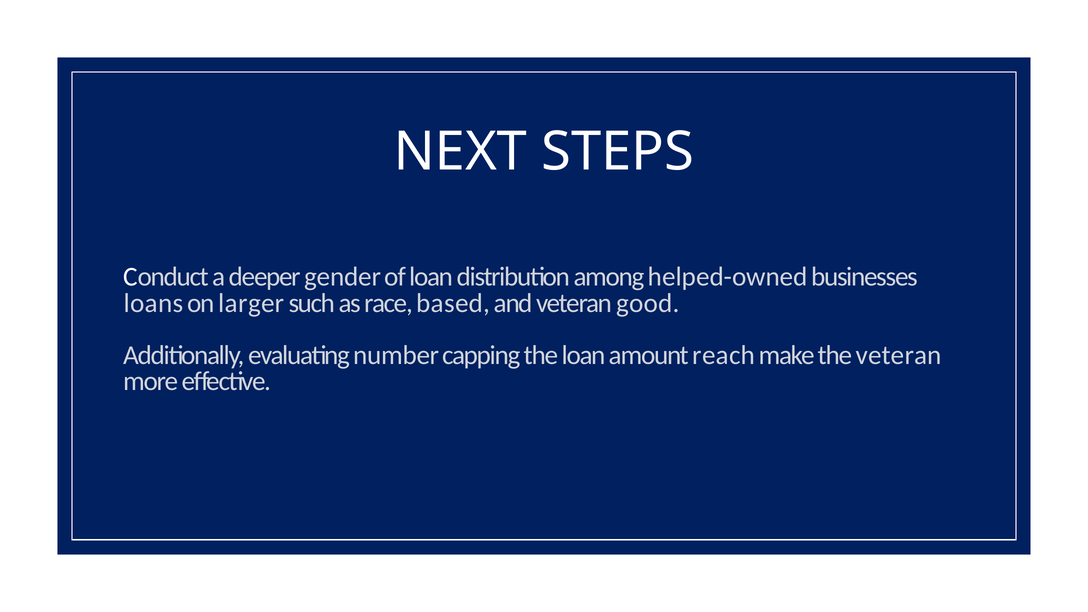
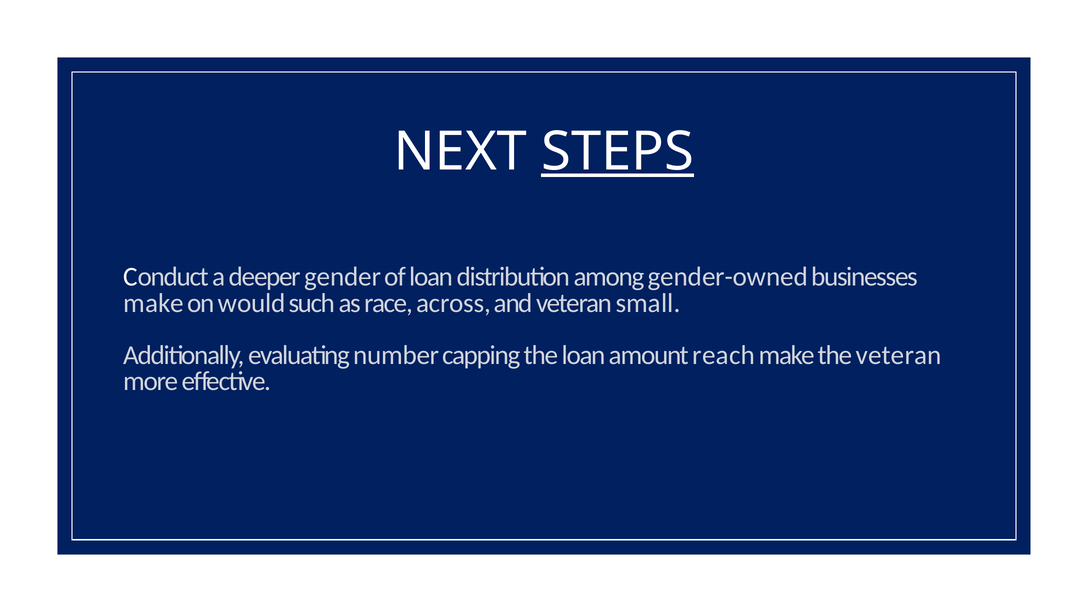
STEPS underline: none -> present (618, 152)
helped-owned: helped-owned -> gender-owned (728, 277)
loans: loans -> make (154, 303)
larger: larger -> would (252, 303)
based: based -> across (454, 303)
good: good -> small (648, 303)
